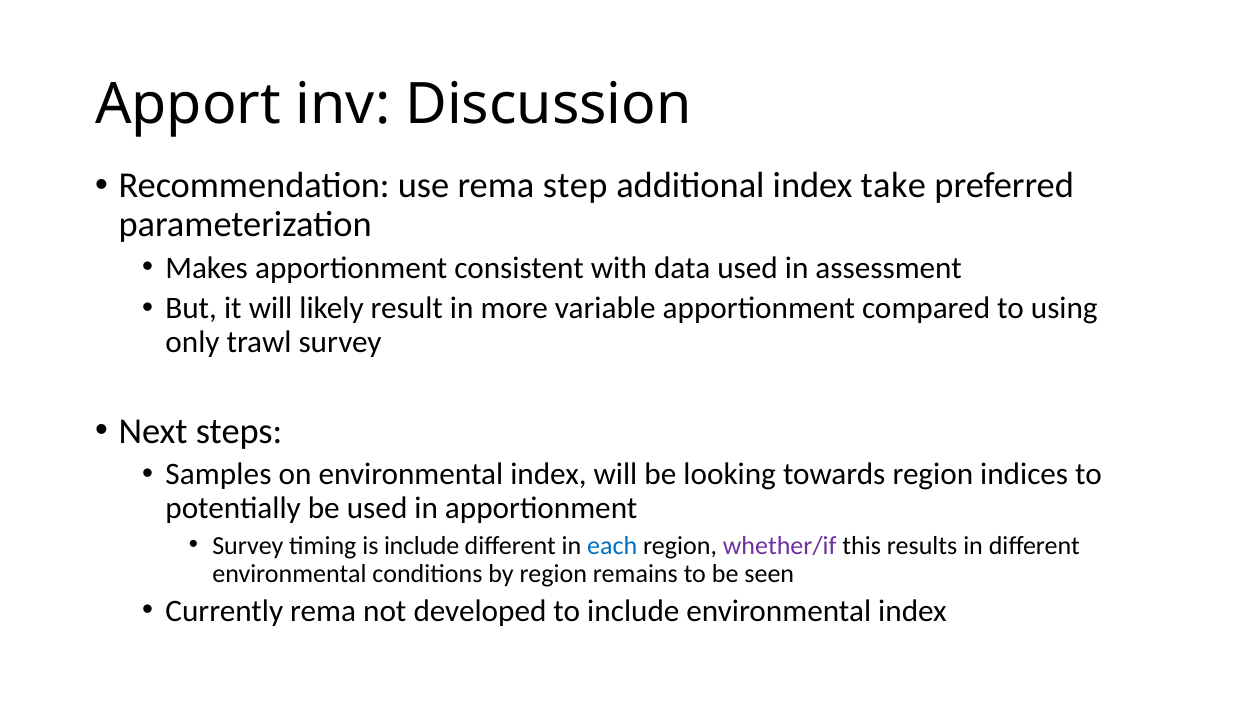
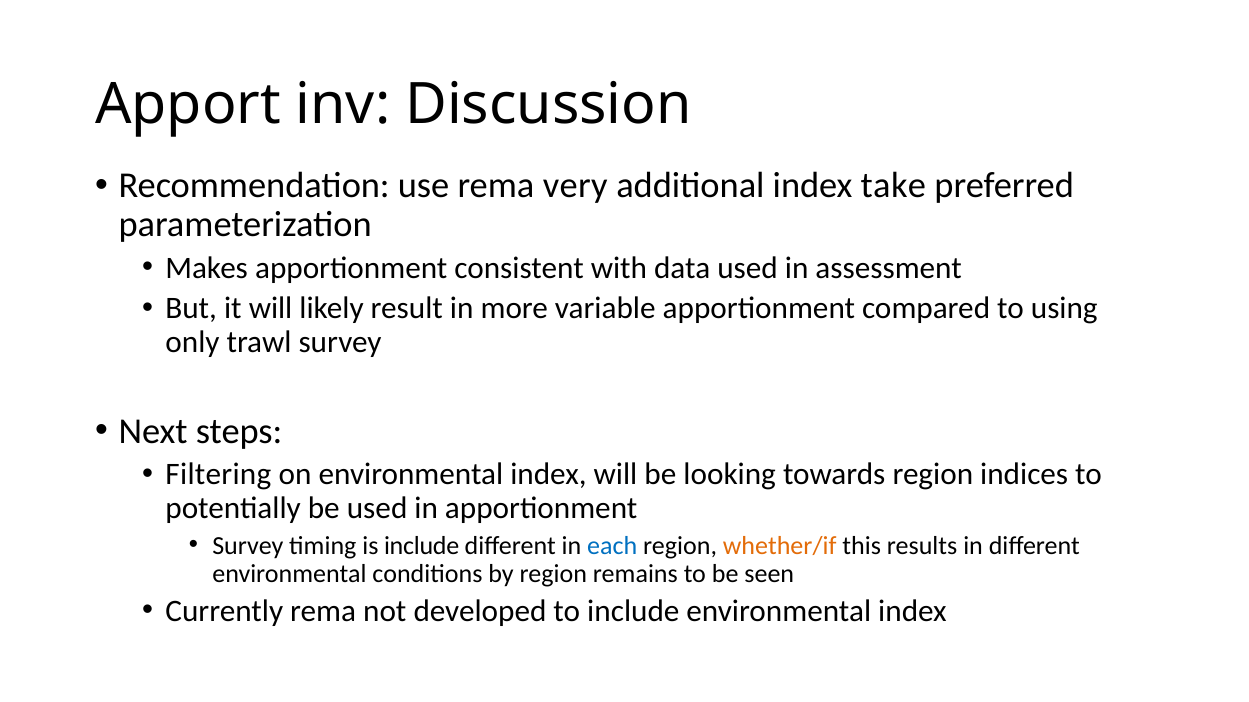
step: step -> very (575, 186)
Samples: Samples -> Filtering (218, 475)
whether/if colour: purple -> orange (780, 546)
